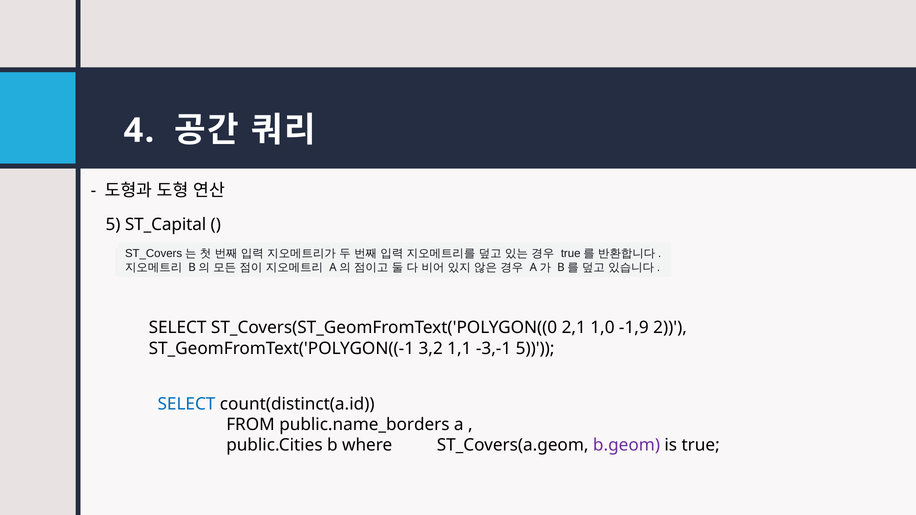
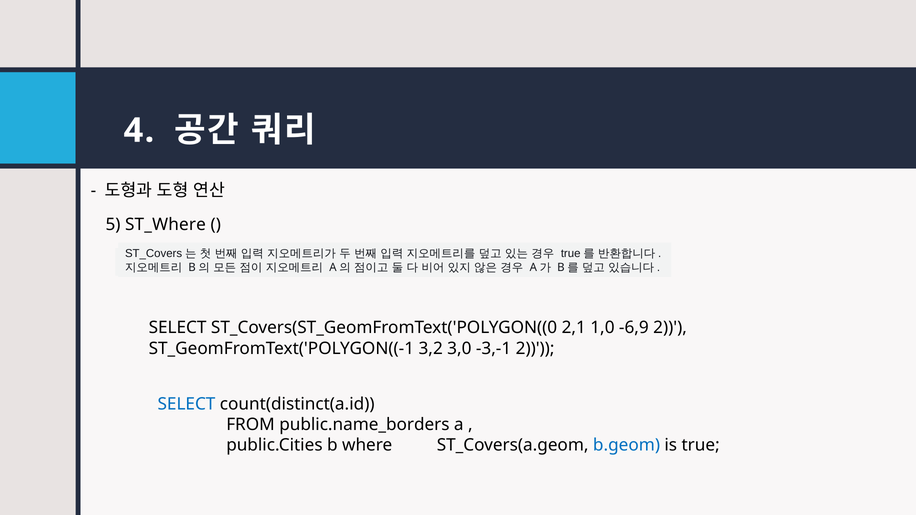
ST_Capital: ST_Capital -> ST_Where (165, 224)
-1,9: -1,9 -> -6,9 (634, 328)
1,1: 1,1 -> 3,0 (459, 349)
-3,-1 5: 5 -> 2 (535, 349)
b.geom colour: purple -> blue (627, 445)
